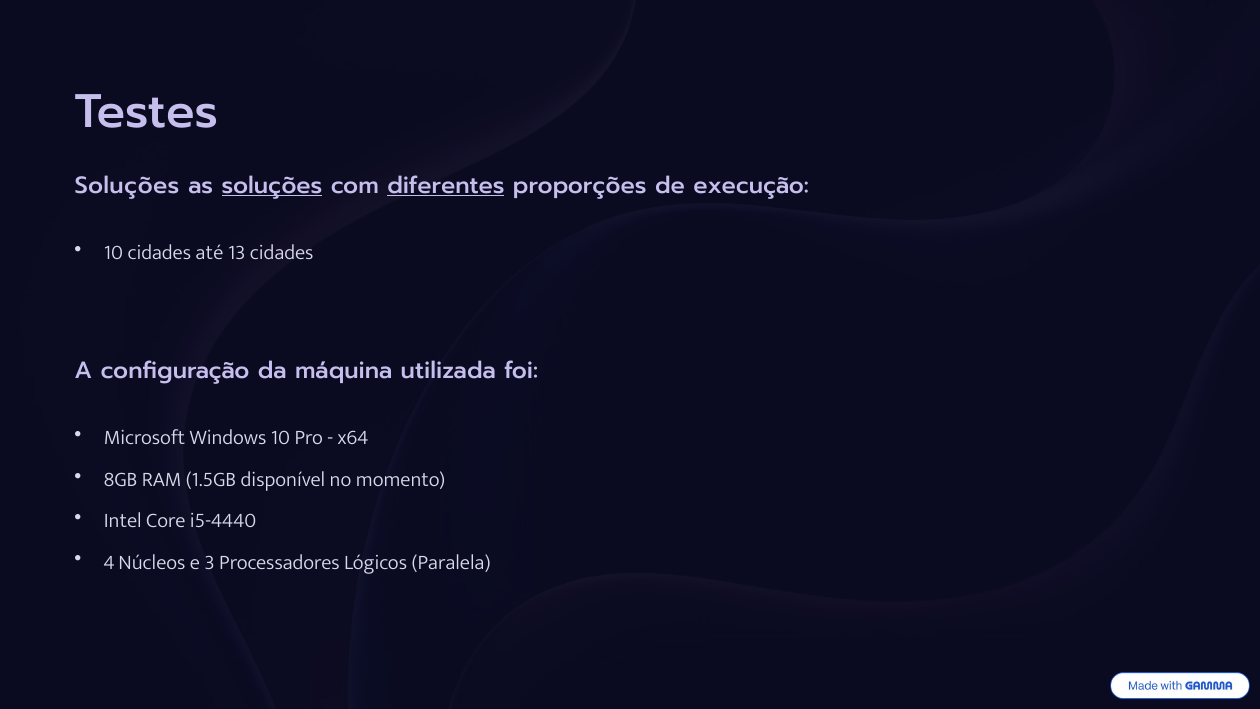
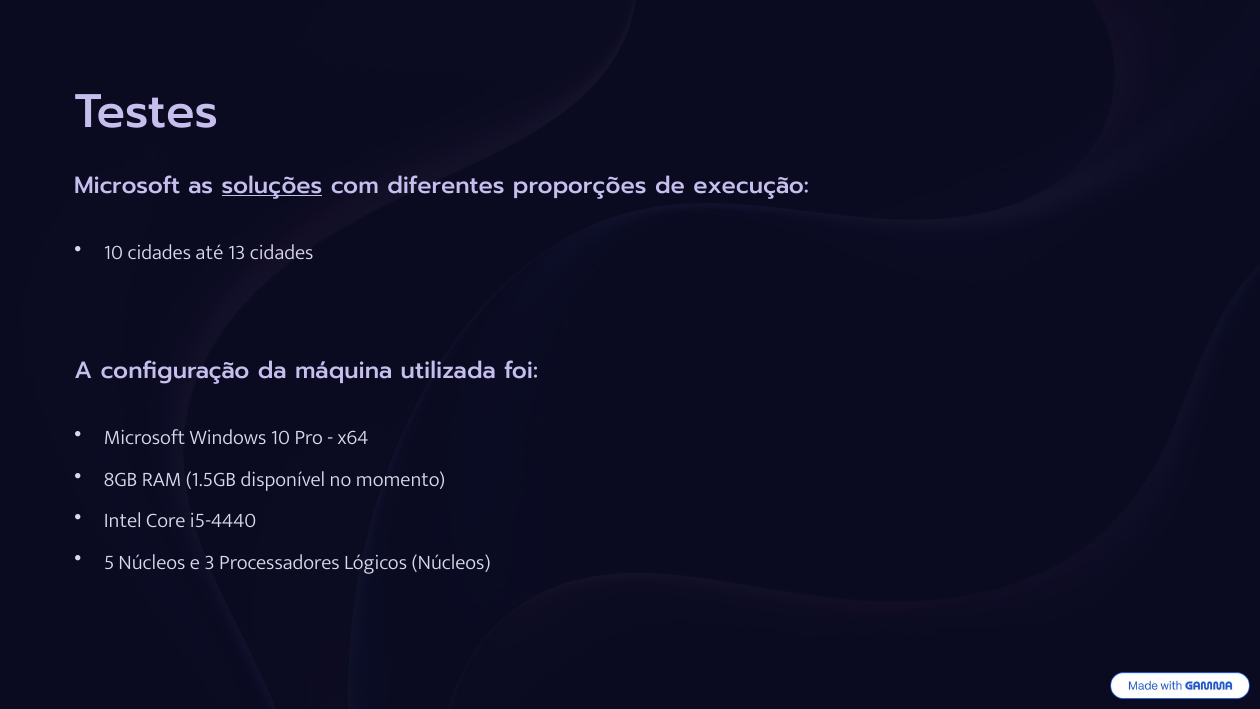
Soluções: Soluções -> Microsoft (127, 185)
diferentes underline: present -> none (446, 185)
4: 4 -> 5 (109, 562)
Lógicos Paralela: Paralela -> Núcleos (451, 562)
